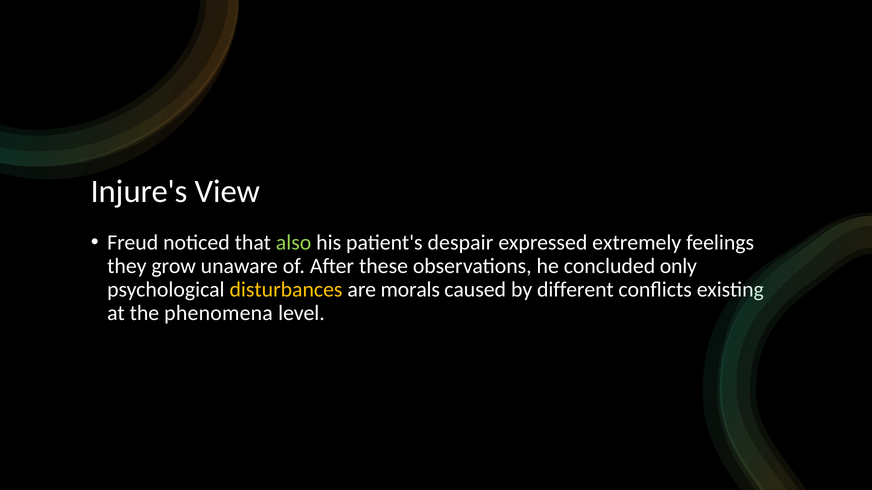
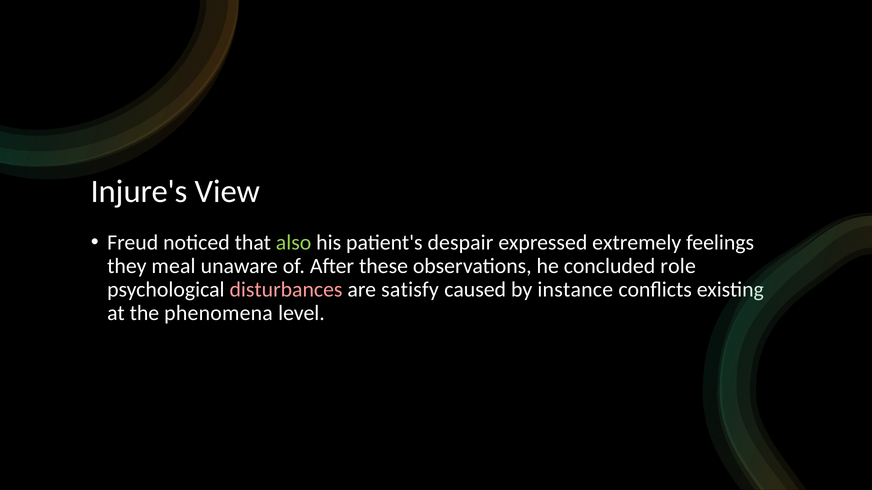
grow: grow -> meal (174, 266)
only: only -> role (678, 266)
disturbances colour: yellow -> pink (286, 290)
morals: morals -> satisfy (410, 290)
different: different -> instance (575, 290)
